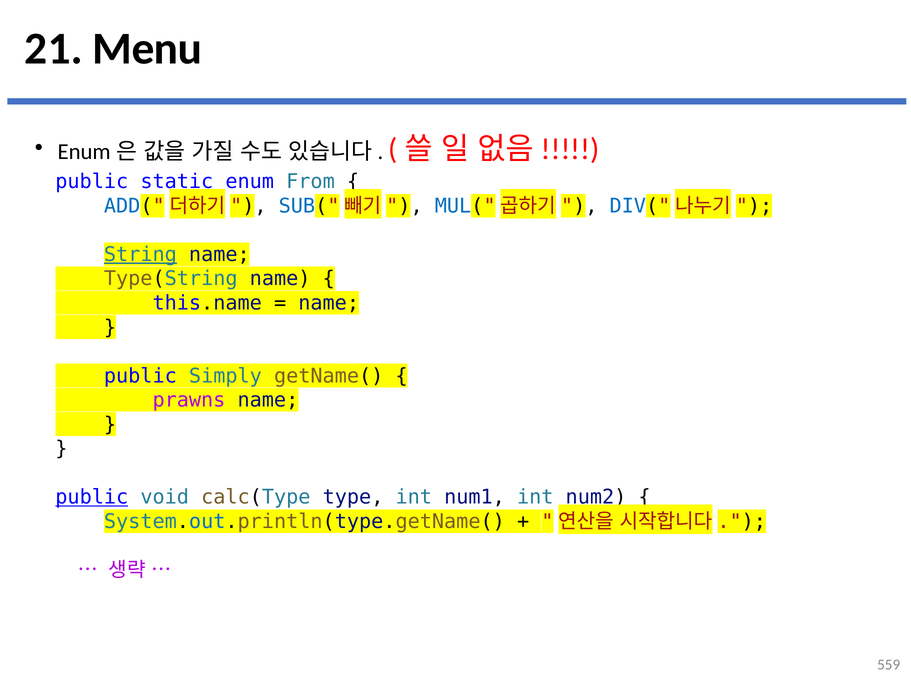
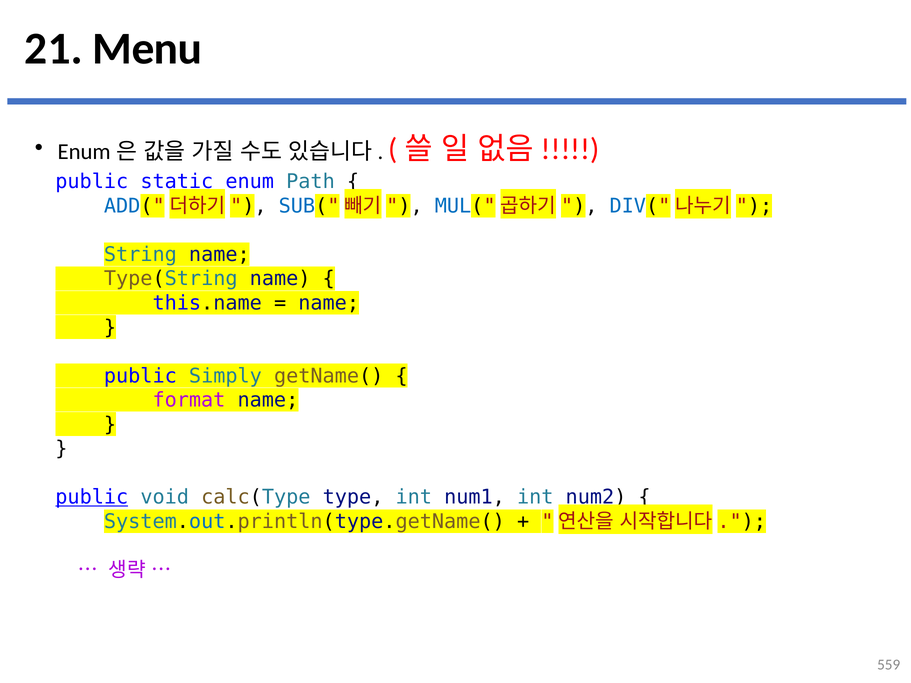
From: From -> Path (310, 182)
String underline: present -> none (140, 255)
prawns: prawns -> format (189, 400)
